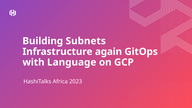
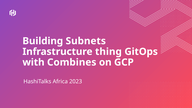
again: again -> thing (108, 52)
Language: Language -> Combines (72, 62)
